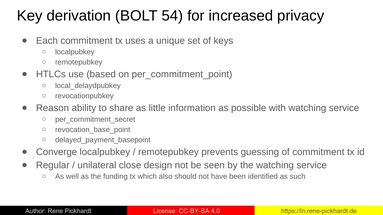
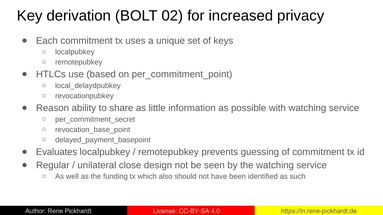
54: 54 -> 02 (172, 16)
Converge: Converge -> Evaluates (57, 152)
